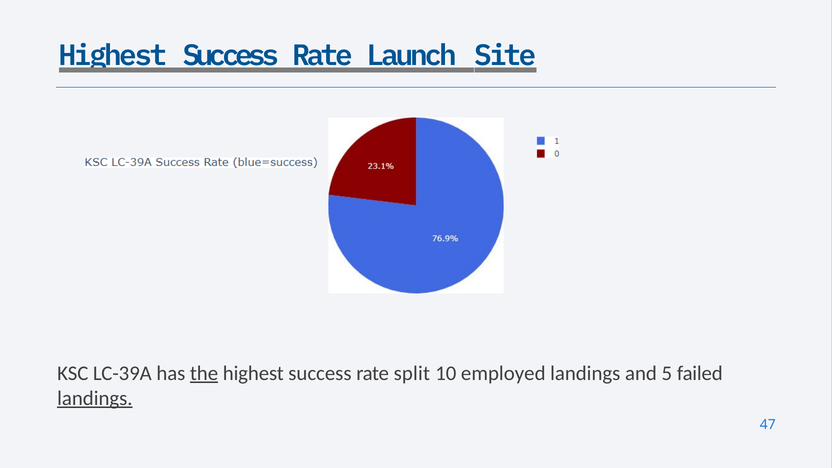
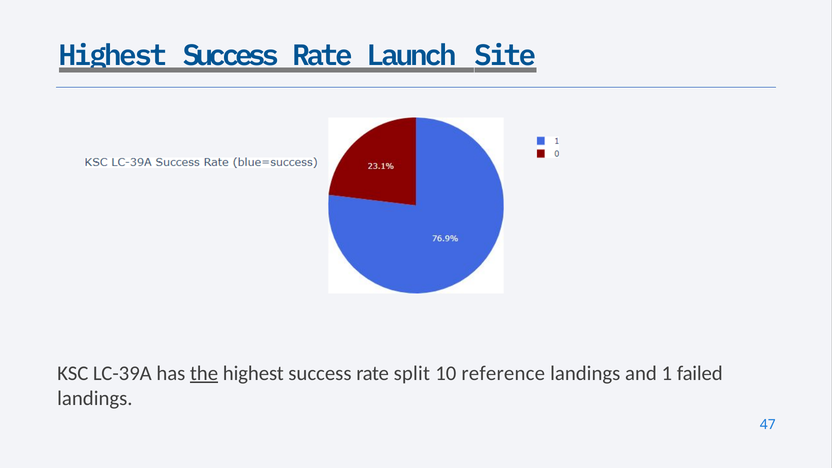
employed: employed -> reference (503, 373)
5: 5 -> 1 (667, 373)
landings underline: present -> none (95, 398)
